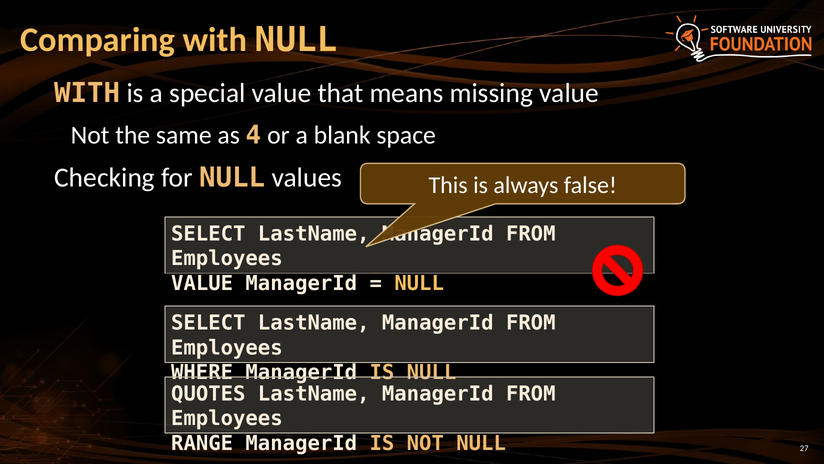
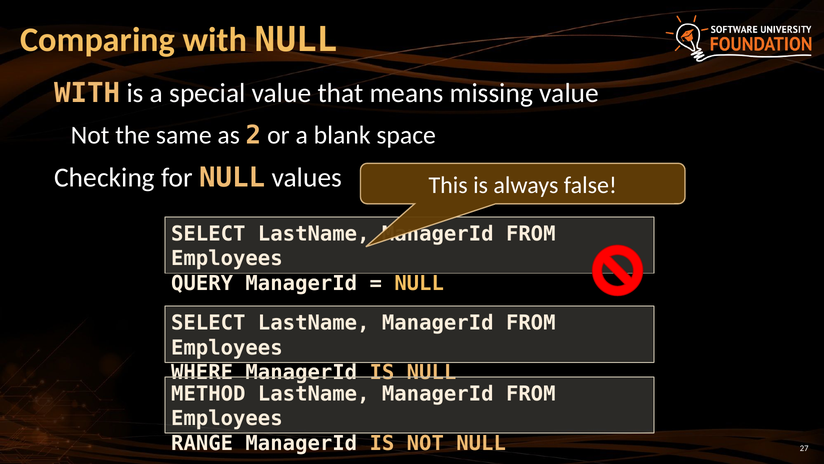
4: 4 -> 2 (254, 135)
VALUE: VALUE -> QUERY (202, 283)
QUOTES: QUOTES -> METHOD (208, 393)
